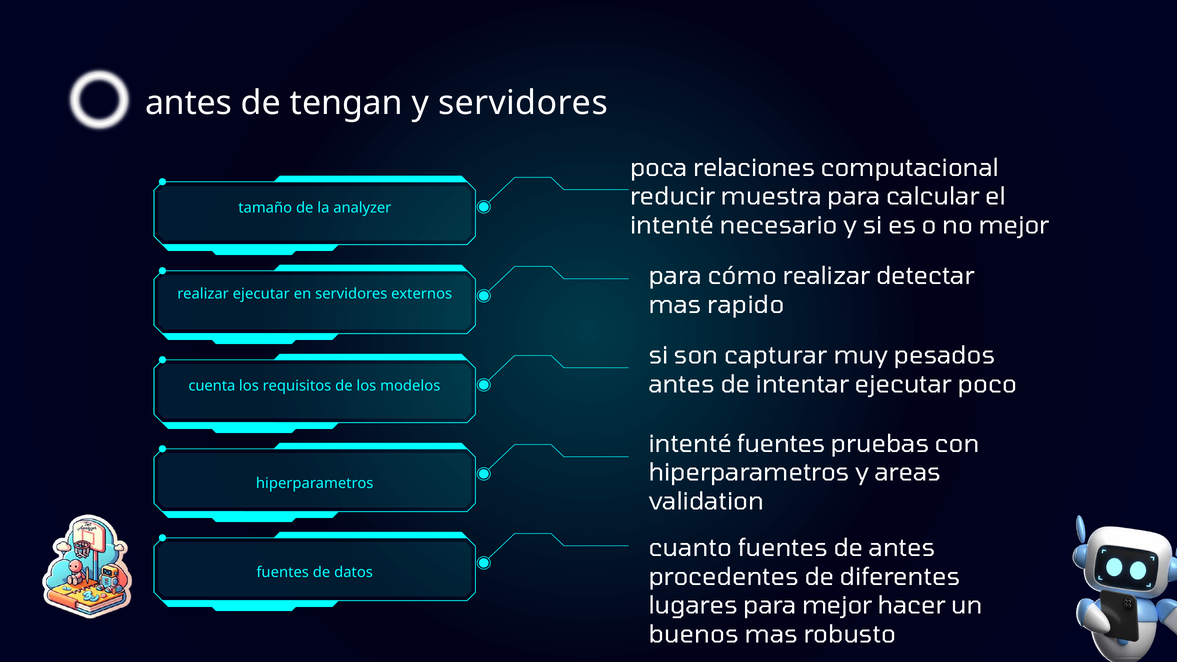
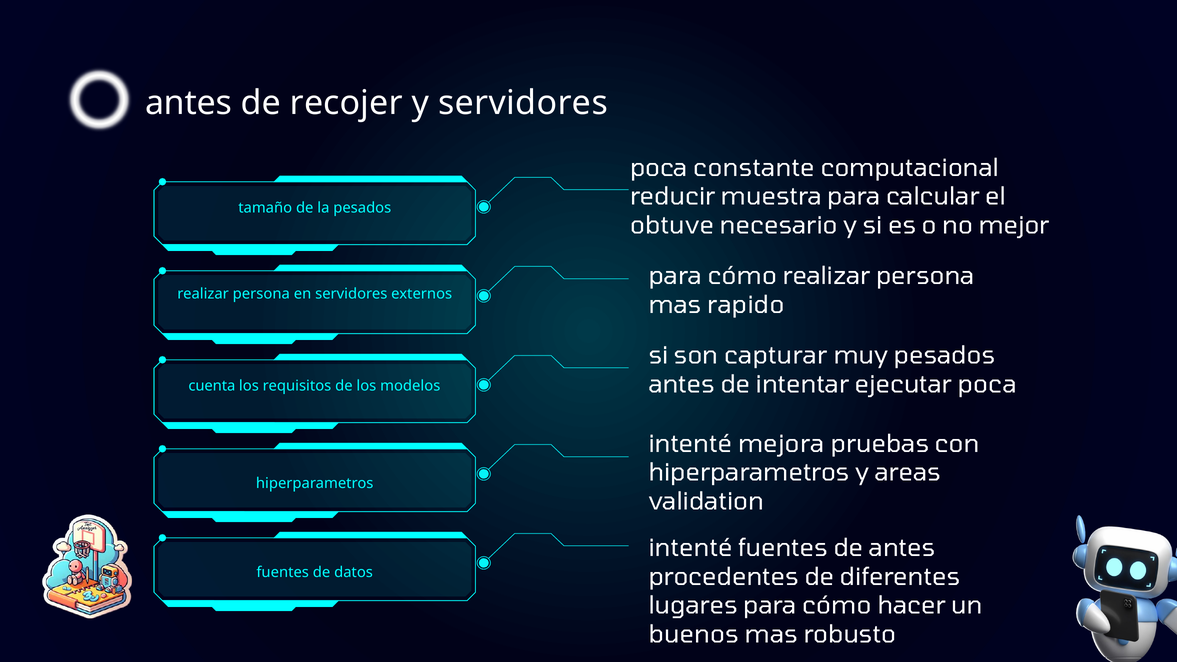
tengan: tengan -> recojer (346, 103)
relaciones: relaciones -> constante (754, 168)
la analyzer: analyzer -> pesados (362, 208)
intenté: intenté -> obtuve (672, 226)
detectar: detectar -> persona (925, 276)
ejecutar: ejecutar -> persona (261, 294)
ejecutar poco: poco -> poca (987, 385)
intenté fuentes: fuentes -> mejora (781, 444)
cuanto: cuanto -> intenté (691, 548)
lugares para mejor: mejor -> cómo (837, 606)
